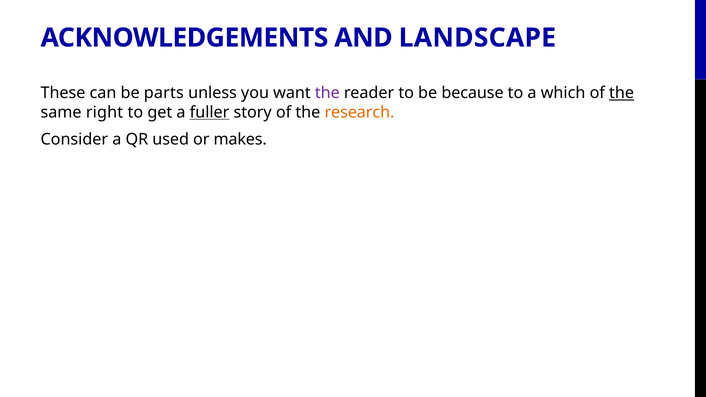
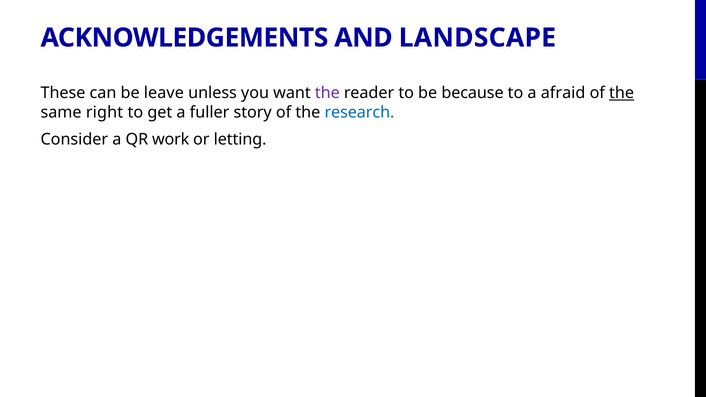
parts: parts -> leave (164, 93)
which: which -> afraid (563, 93)
fuller underline: present -> none (210, 112)
research colour: orange -> blue (359, 112)
used: used -> work (171, 139)
makes: makes -> letting (240, 139)
